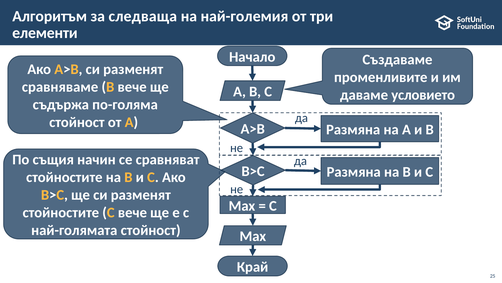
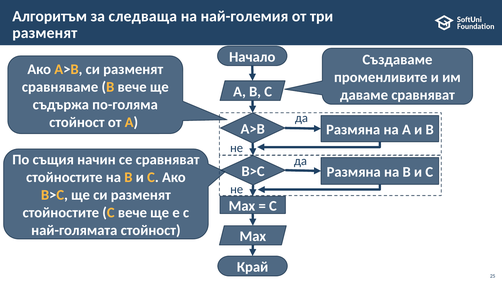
елементи: елементи -> разменят (45, 33)
даваме условието: условието -> сравняват (423, 95)
